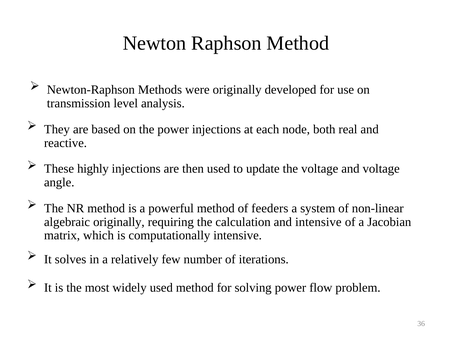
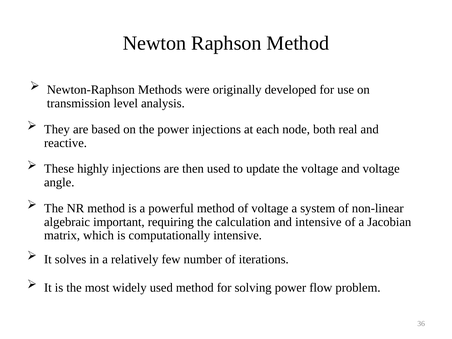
of feeders: feeders -> voltage (270, 208)
algebraic originally: originally -> important (119, 222)
